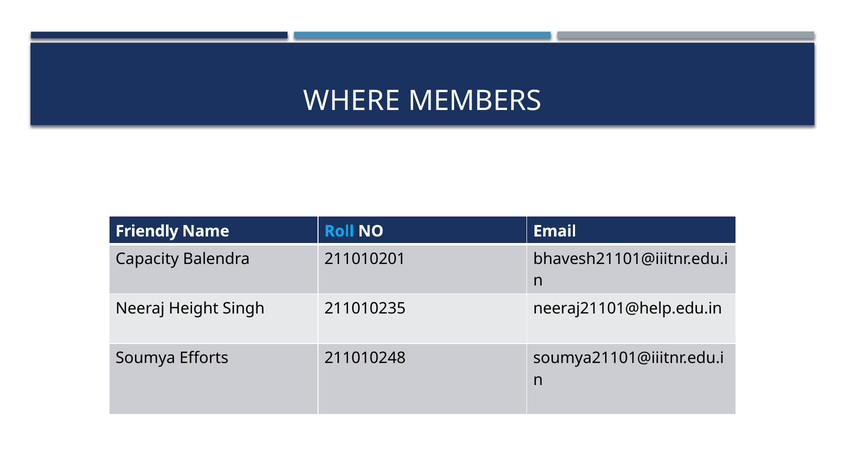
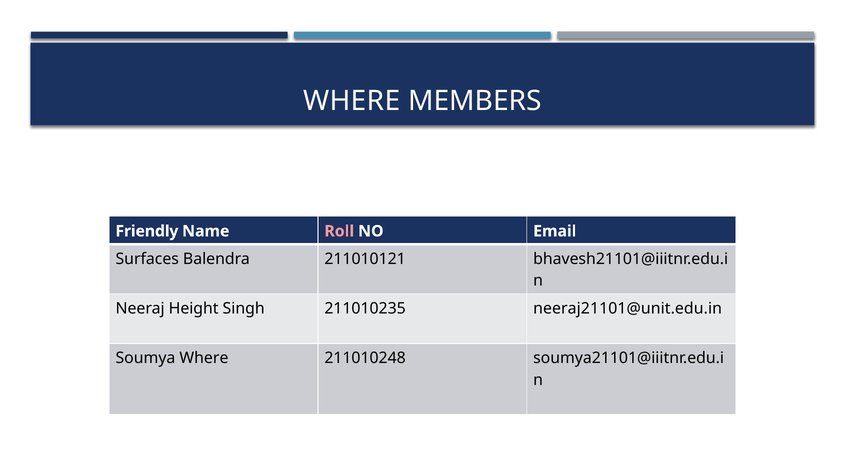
Roll colour: light blue -> pink (339, 231)
Capacity: Capacity -> Surfaces (147, 259)
211010201: 211010201 -> 211010121 (365, 259)
neeraj21101@help.edu.in: neeraj21101@help.edu.in -> neeraj21101@unit.edu.in (628, 308)
Soumya Efforts: Efforts -> Where (204, 358)
